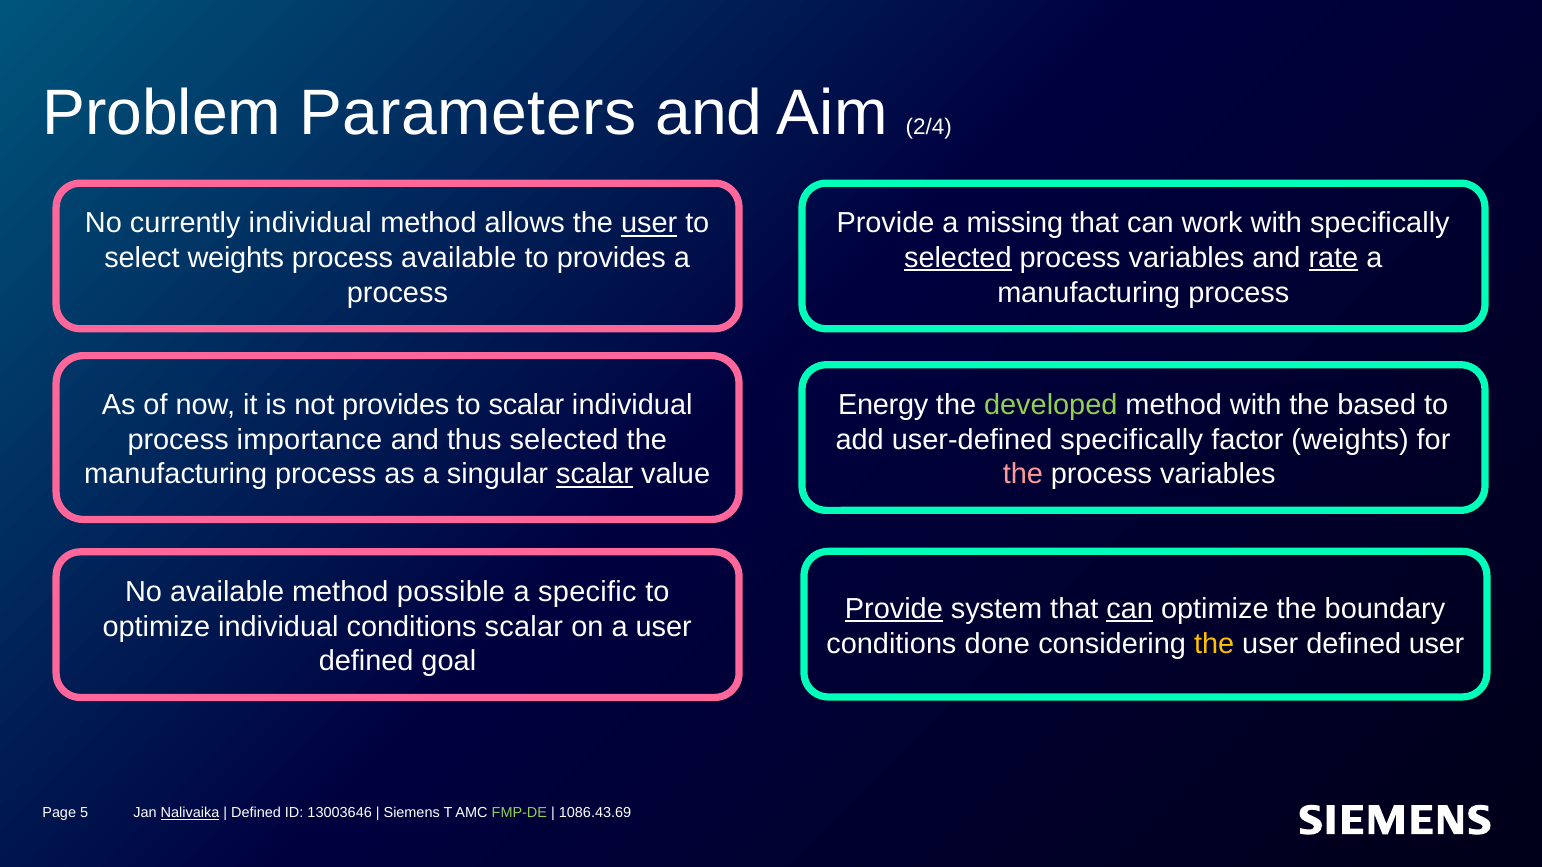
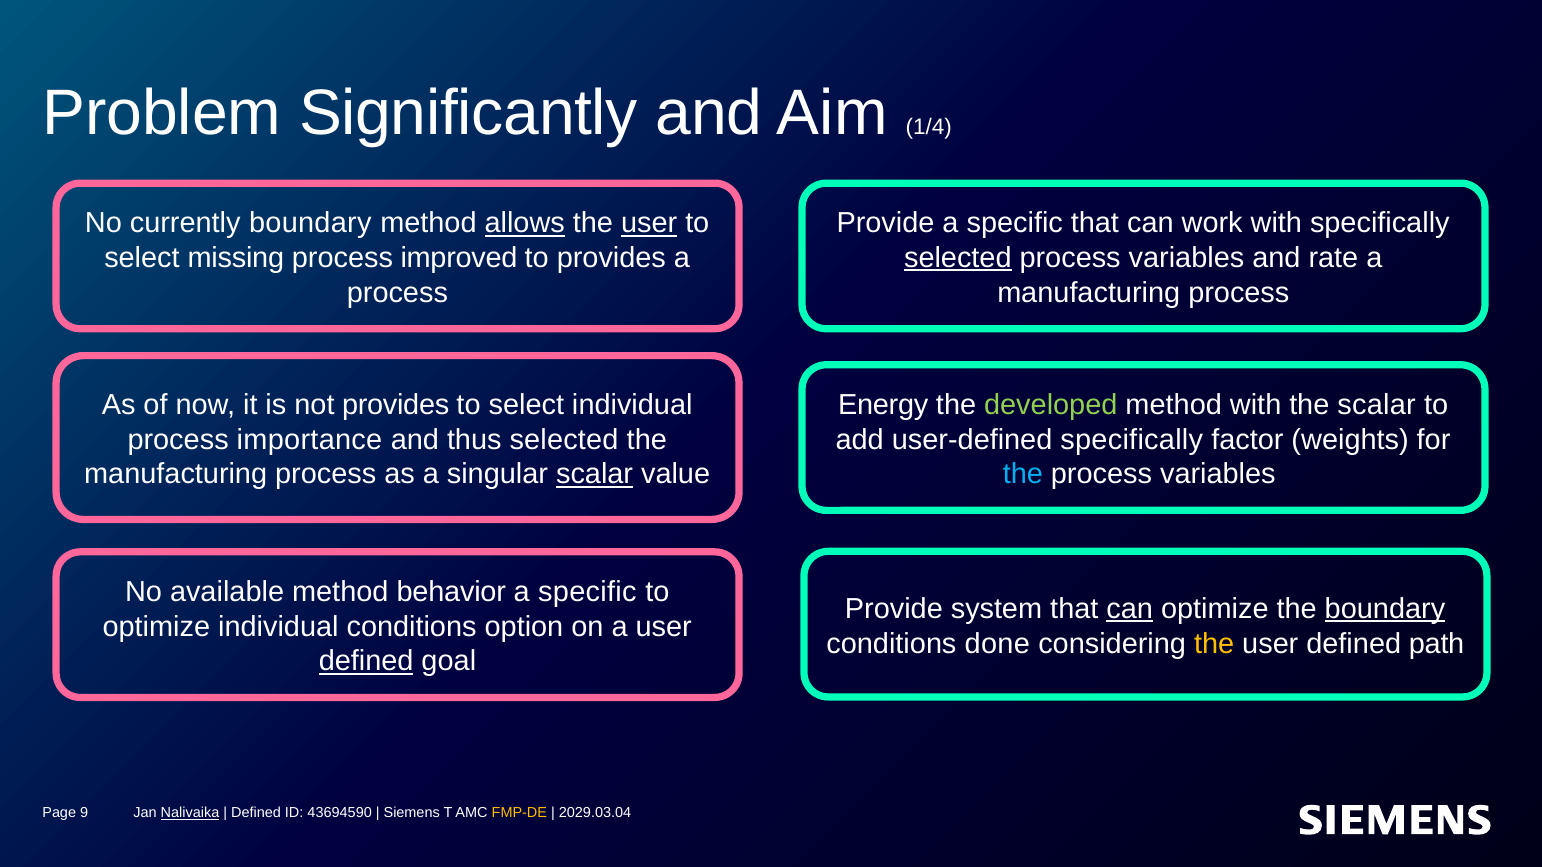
Parameters: Parameters -> Significantly (469, 113)
2/4: 2/4 -> 1/4 (929, 127)
currently individual: individual -> boundary (310, 223)
allows underline: none -> present (525, 223)
Provide a missing: missing -> specific (1015, 223)
select weights: weights -> missing (236, 258)
process available: available -> improved (459, 258)
rate underline: present -> none (1333, 258)
scalar: scalar -> select (526, 405)
the based: based -> scalar (1377, 405)
the colour: pink -> light blue (1023, 474)
possible: possible -> behavior (451, 592)
Provide underline: present -> none (894, 609)
boundary underline: none -> present (1385, 609)
conditions scalar: scalar -> option (524, 627)
defined user: user -> path (1437, 644)
defined underline: none -> present (366, 662)
5: 5 -> 9 (84, 813)
13003646: 13003646 -> 43694590 (340, 813)
FMP-DE colour: light green -> yellow (519, 813)
1086.43.69: 1086.43.69 -> 2029.03.04 (595, 813)
